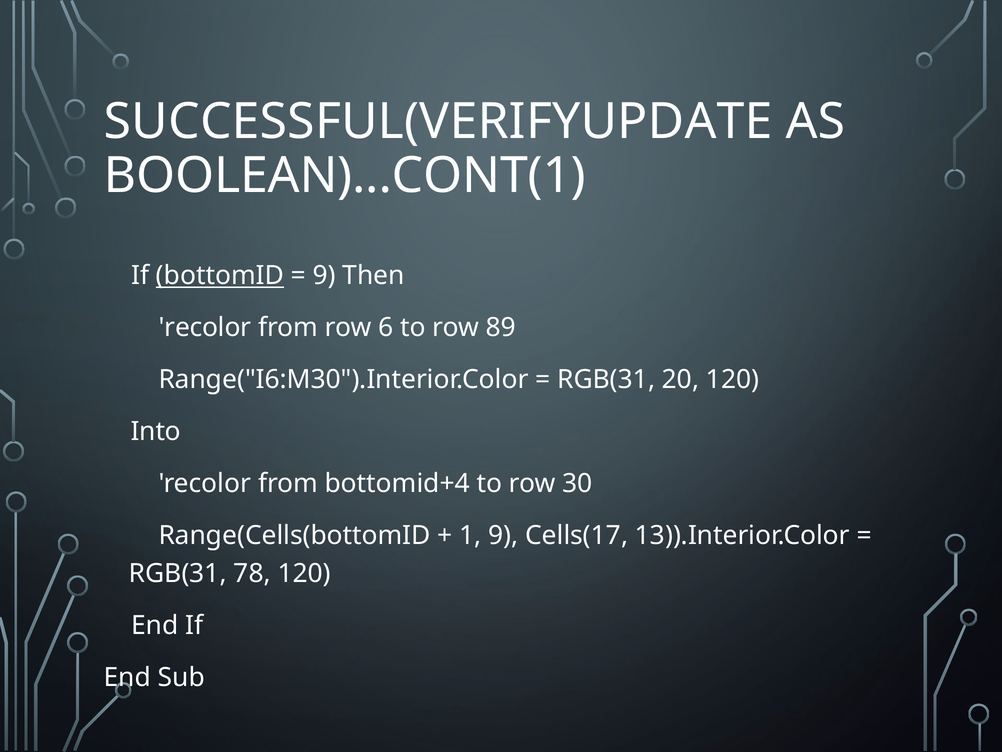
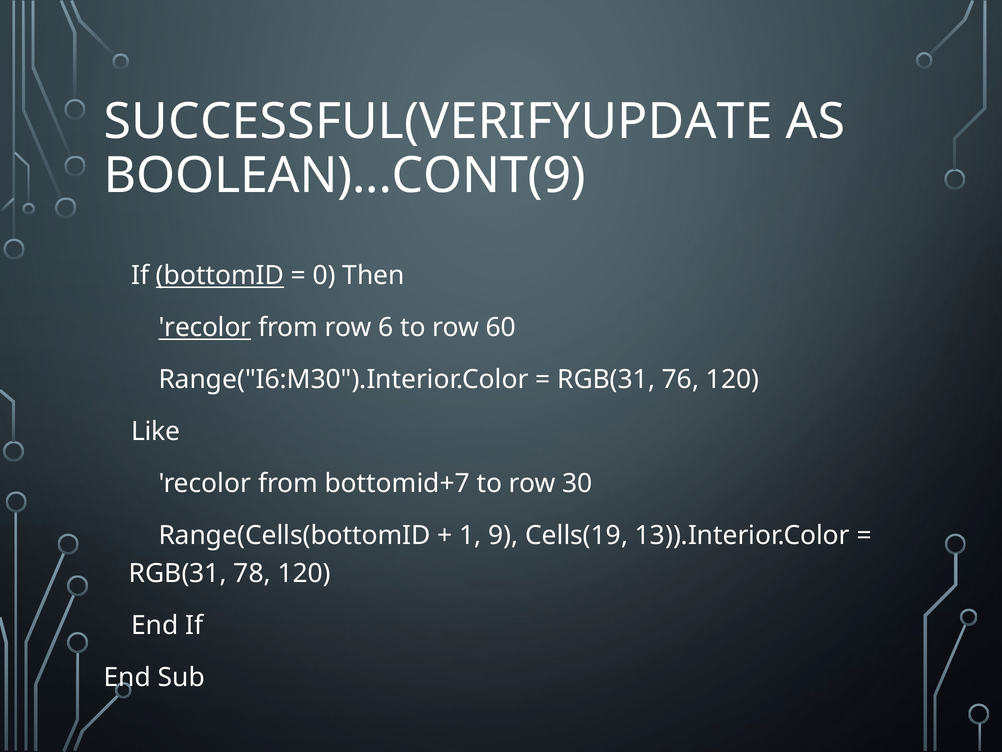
BOOLEAN)...CONT(1: BOOLEAN)...CONT(1 -> BOOLEAN)...CONT(9 (345, 176)
9: 9 -> 0 (324, 276)
recolor underline: none -> present (205, 328)
89: 89 -> 60 (501, 328)
20: 20 -> 76 (681, 379)
Into: Into -> Like (156, 431)
bottomid+4: bottomid+4 -> bottomid+7 (397, 483)
Cells(17: Cells(17 -> Cells(19 (577, 535)
